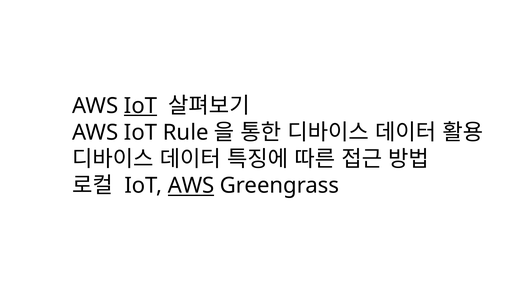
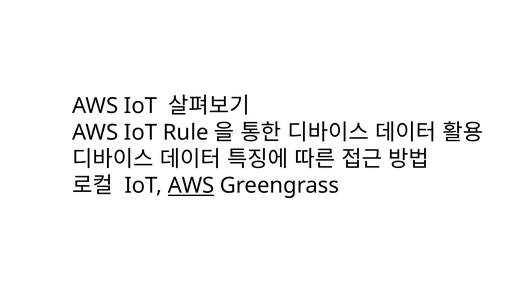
IoT underline: present -> none (141, 106)
